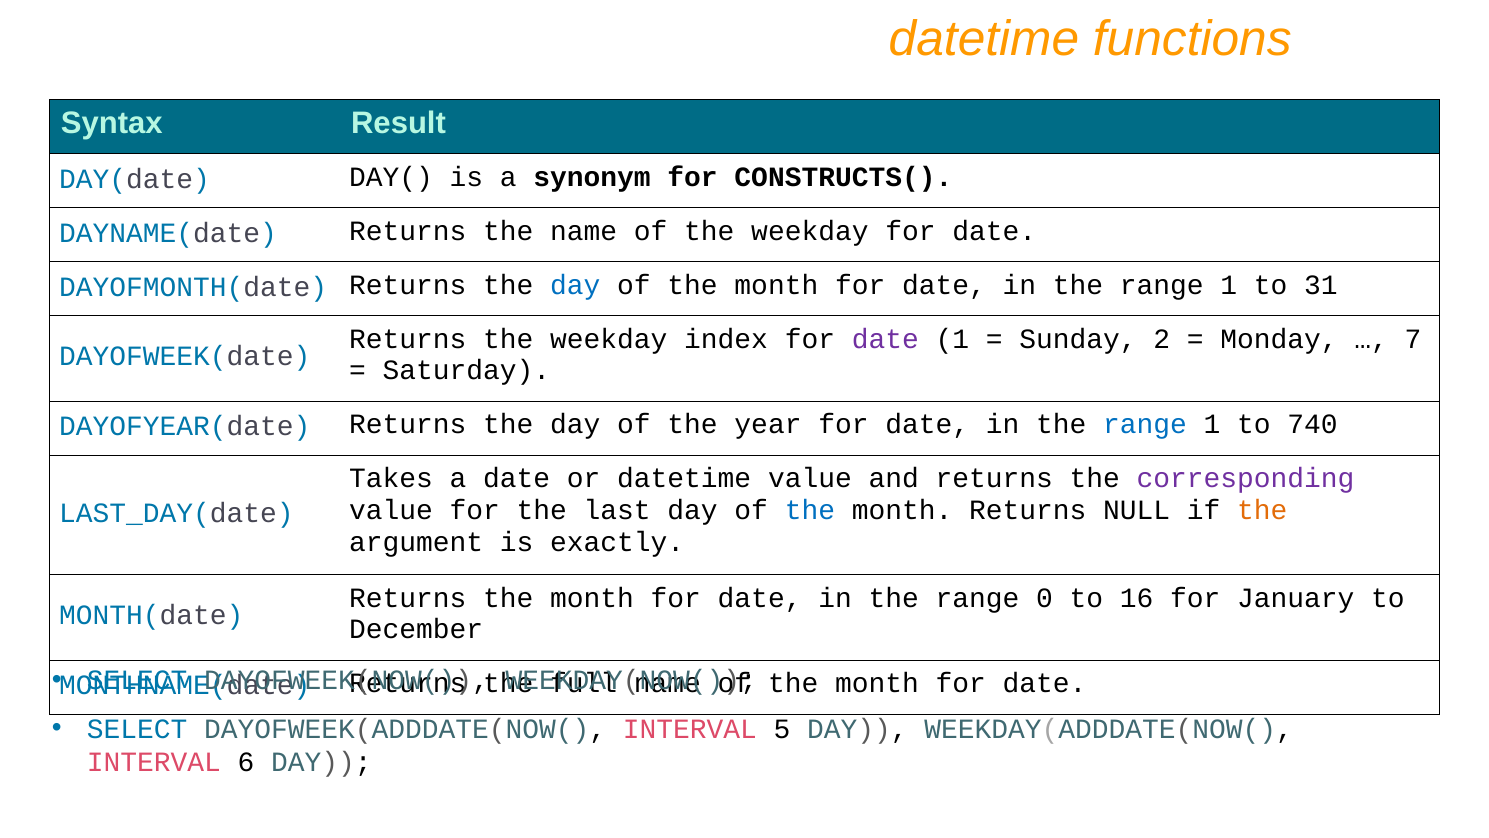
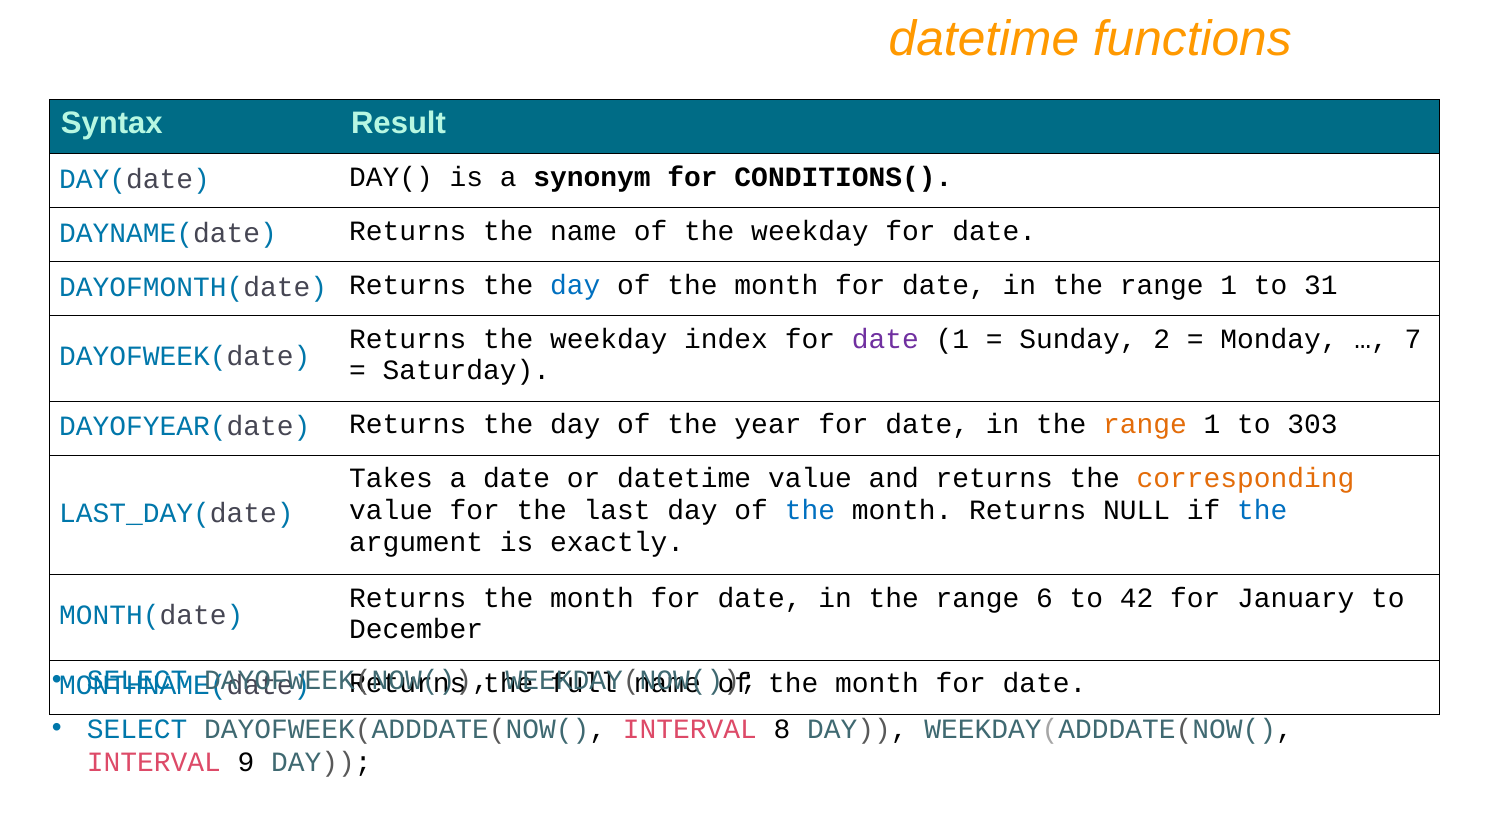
CONSTRUCTS(: CONSTRUCTS( -> CONDITIONS( (843, 177)
range colour: blue -> orange (1145, 424)
740: 740 -> 303 (1312, 424)
corresponding colour: purple -> orange (1245, 478)
the colour: orange -> blue (1262, 510)
0: 0 -> 6 (1044, 597)
16: 16 -> 42 (1137, 597)
5: 5 -> 8 (782, 729)
6: 6 -> 9 (246, 762)
